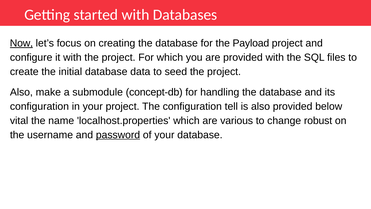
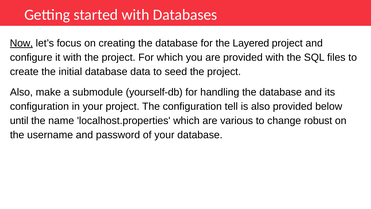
Payload: Payload -> Layered (251, 43)
concept-db: concept-db -> yourself-db (154, 92)
vital: vital -> until (19, 120)
password underline: present -> none (118, 135)
